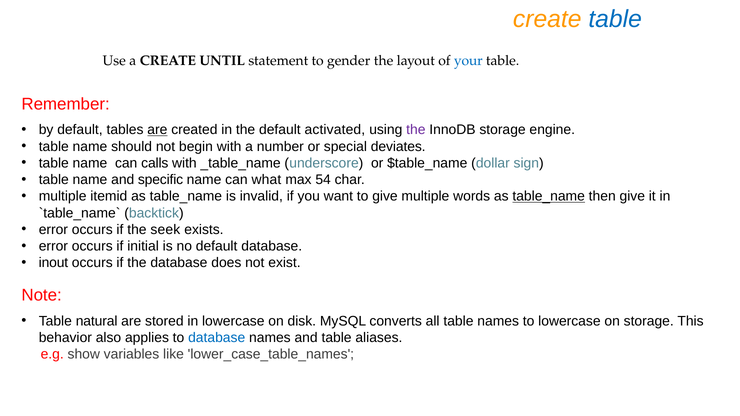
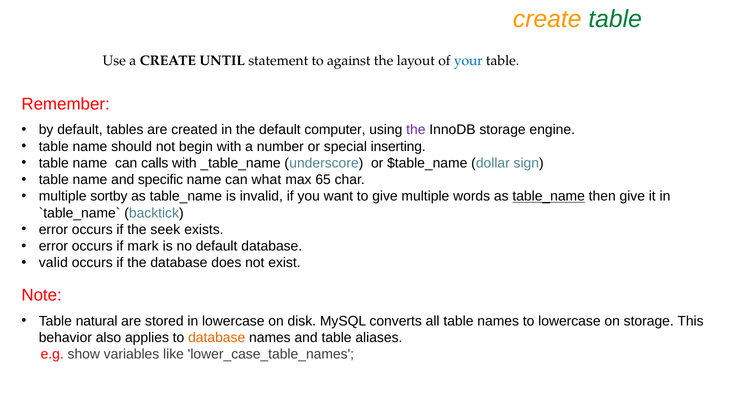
table colour: blue -> green (615, 19)
gender: gender -> against (349, 61)
are underline: present -> none (157, 130)
activated: activated -> computer (335, 130)
deviates: deviates -> inserting (398, 147)
54: 54 -> 65 (323, 180)
itemid: itemid -> sortby (109, 196)
initial: initial -> mark (143, 246)
inout: inout -> valid (53, 263)
database colour: blue -> orange (217, 338)
